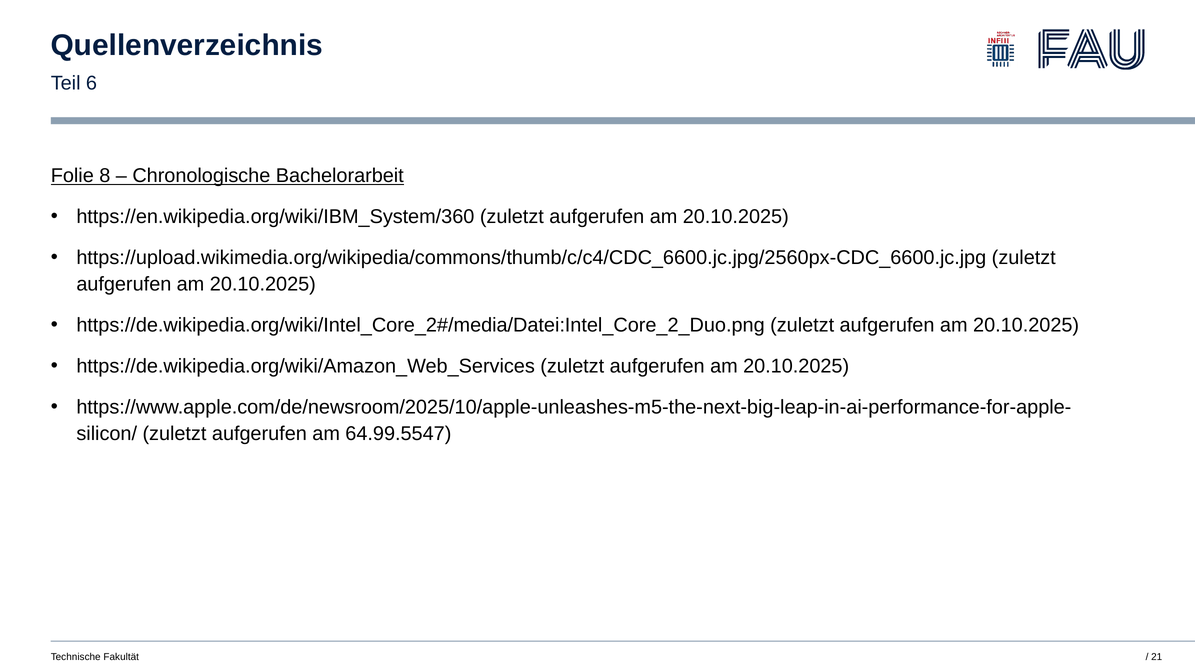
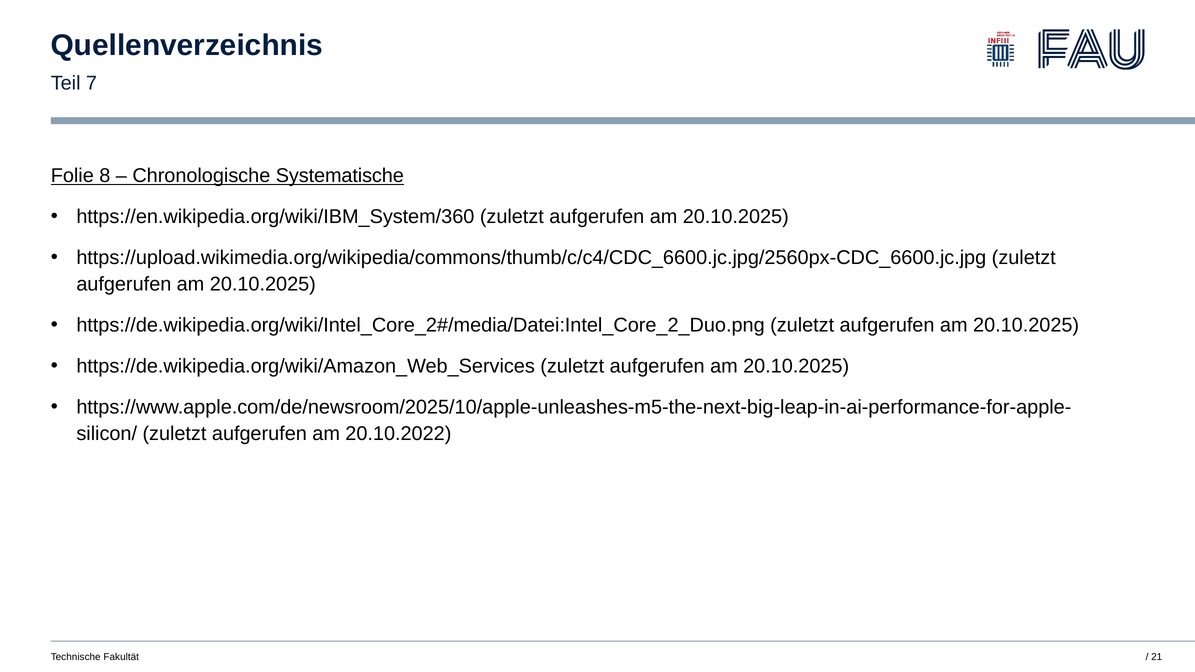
6: 6 -> 7 (92, 83)
Bachelorarbeit: Bachelorarbeit -> Systematische (340, 176)
64.99.5547: 64.99.5547 -> 20.10.2022 (398, 434)
